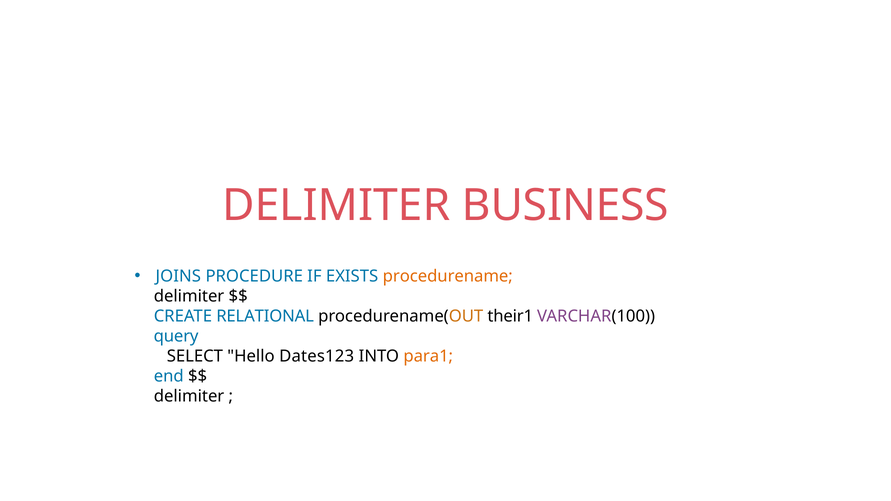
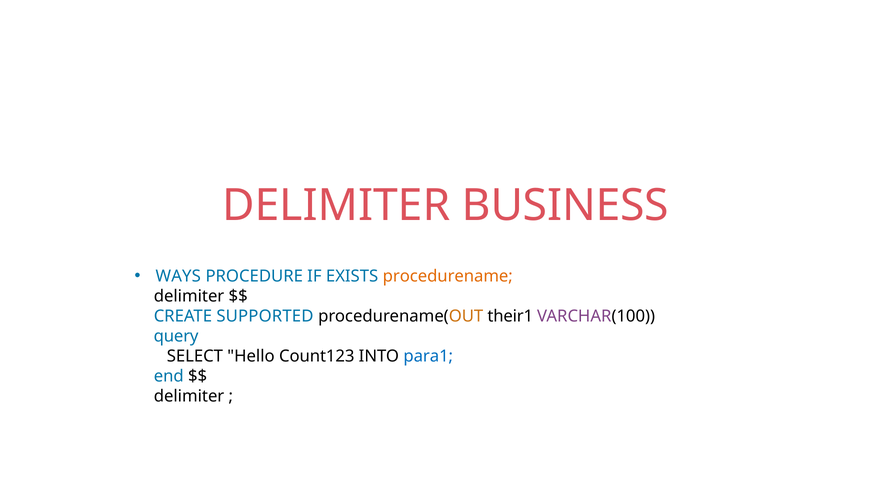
JOINS: JOINS -> WAYS (178, 276)
RELATIONAL: RELATIONAL -> SUPPORTED (265, 316)
Dates123: Dates123 -> Count123 (317, 356)
para1 colour: orange -> blue (428, 356)
